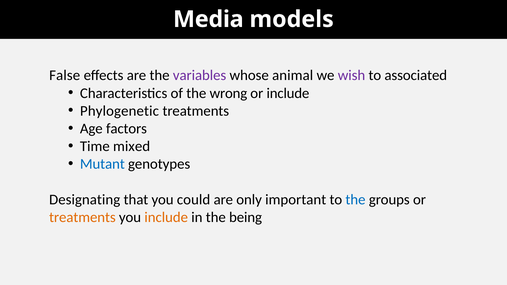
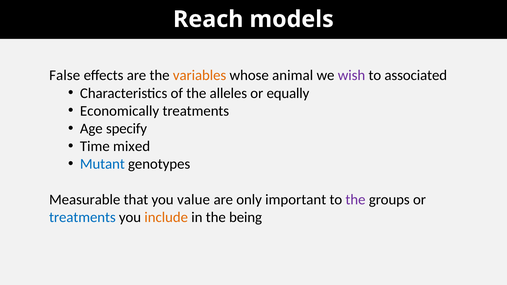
Media: Media -> Reach (208, 19)
variables colour: purple -> orange (200, 75)
wrong: wrong -> alleles (228, 93)
or include: include -> equally (288, 93)
Phylogenetic: Phylogenetic -> Economically (120, 111)
factors: factors -> specify (126, 129)
Designating: Designating -> Measurable (85, 200)
could: could -> value (194, 200)
the colour: blue -> purple (355, 200)
treatments colour: orange -> blue (82, 217)
